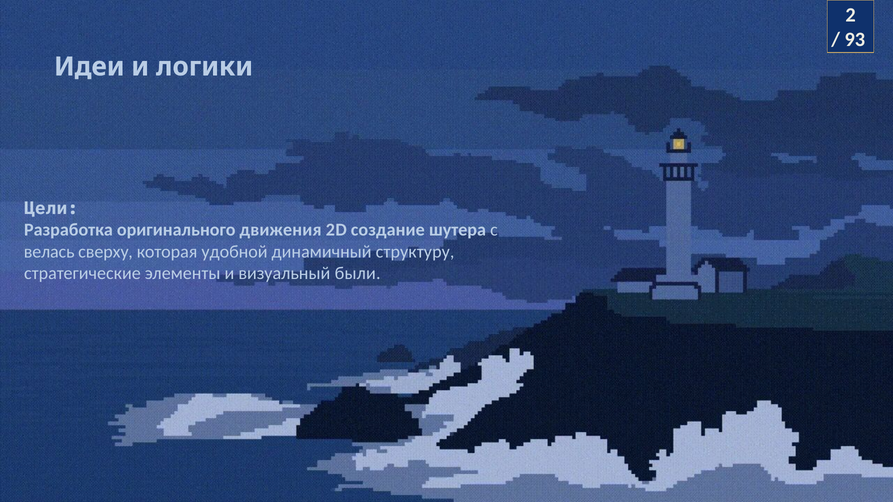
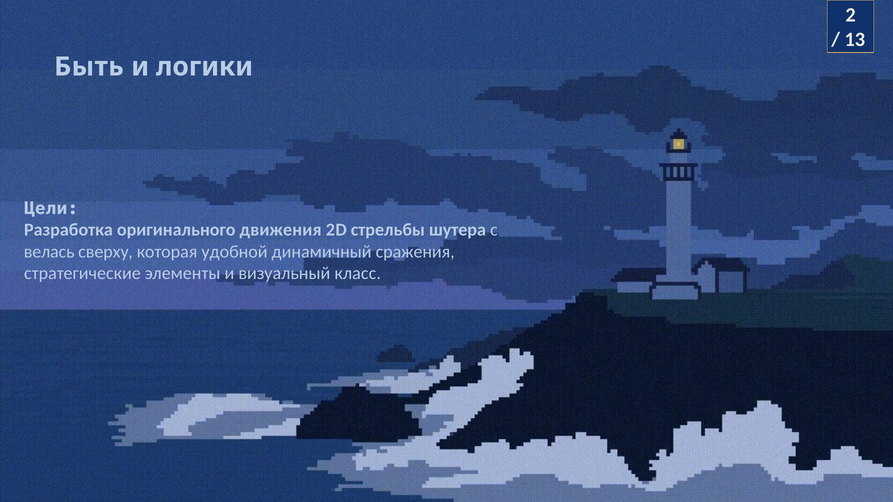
93: 93 -> 13 (855, 40)
Идеи: Идеи -> Быть (89, 67)
создание: создание -> стрельбы (388, 230)
структуру: структуру -> сражения (415, 252)
были: были -> класс (358, 273)
